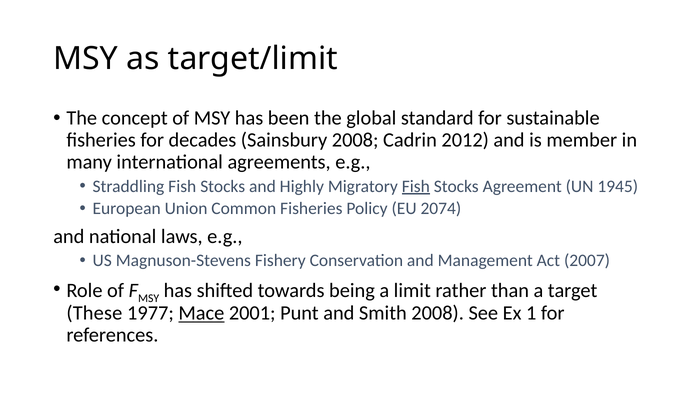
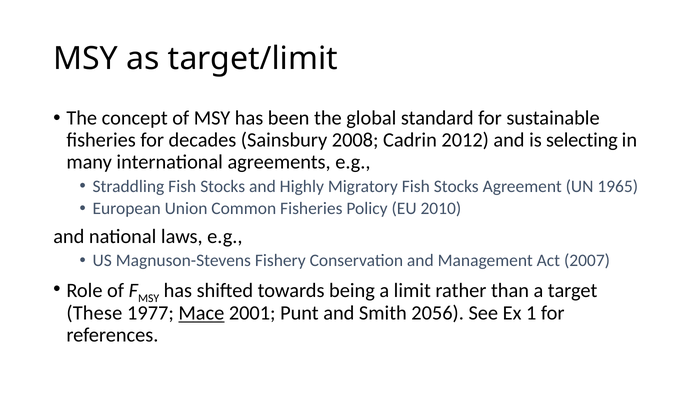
member: member -> selecting (582, 140)
Fish underline: present -> none (416, 186)
1945: 1945 -> 1965 (618, 186)
2074: 2074 -> 2010 (441, 209)
Smith 2008: 2008 -> 2056 (438, 313)
